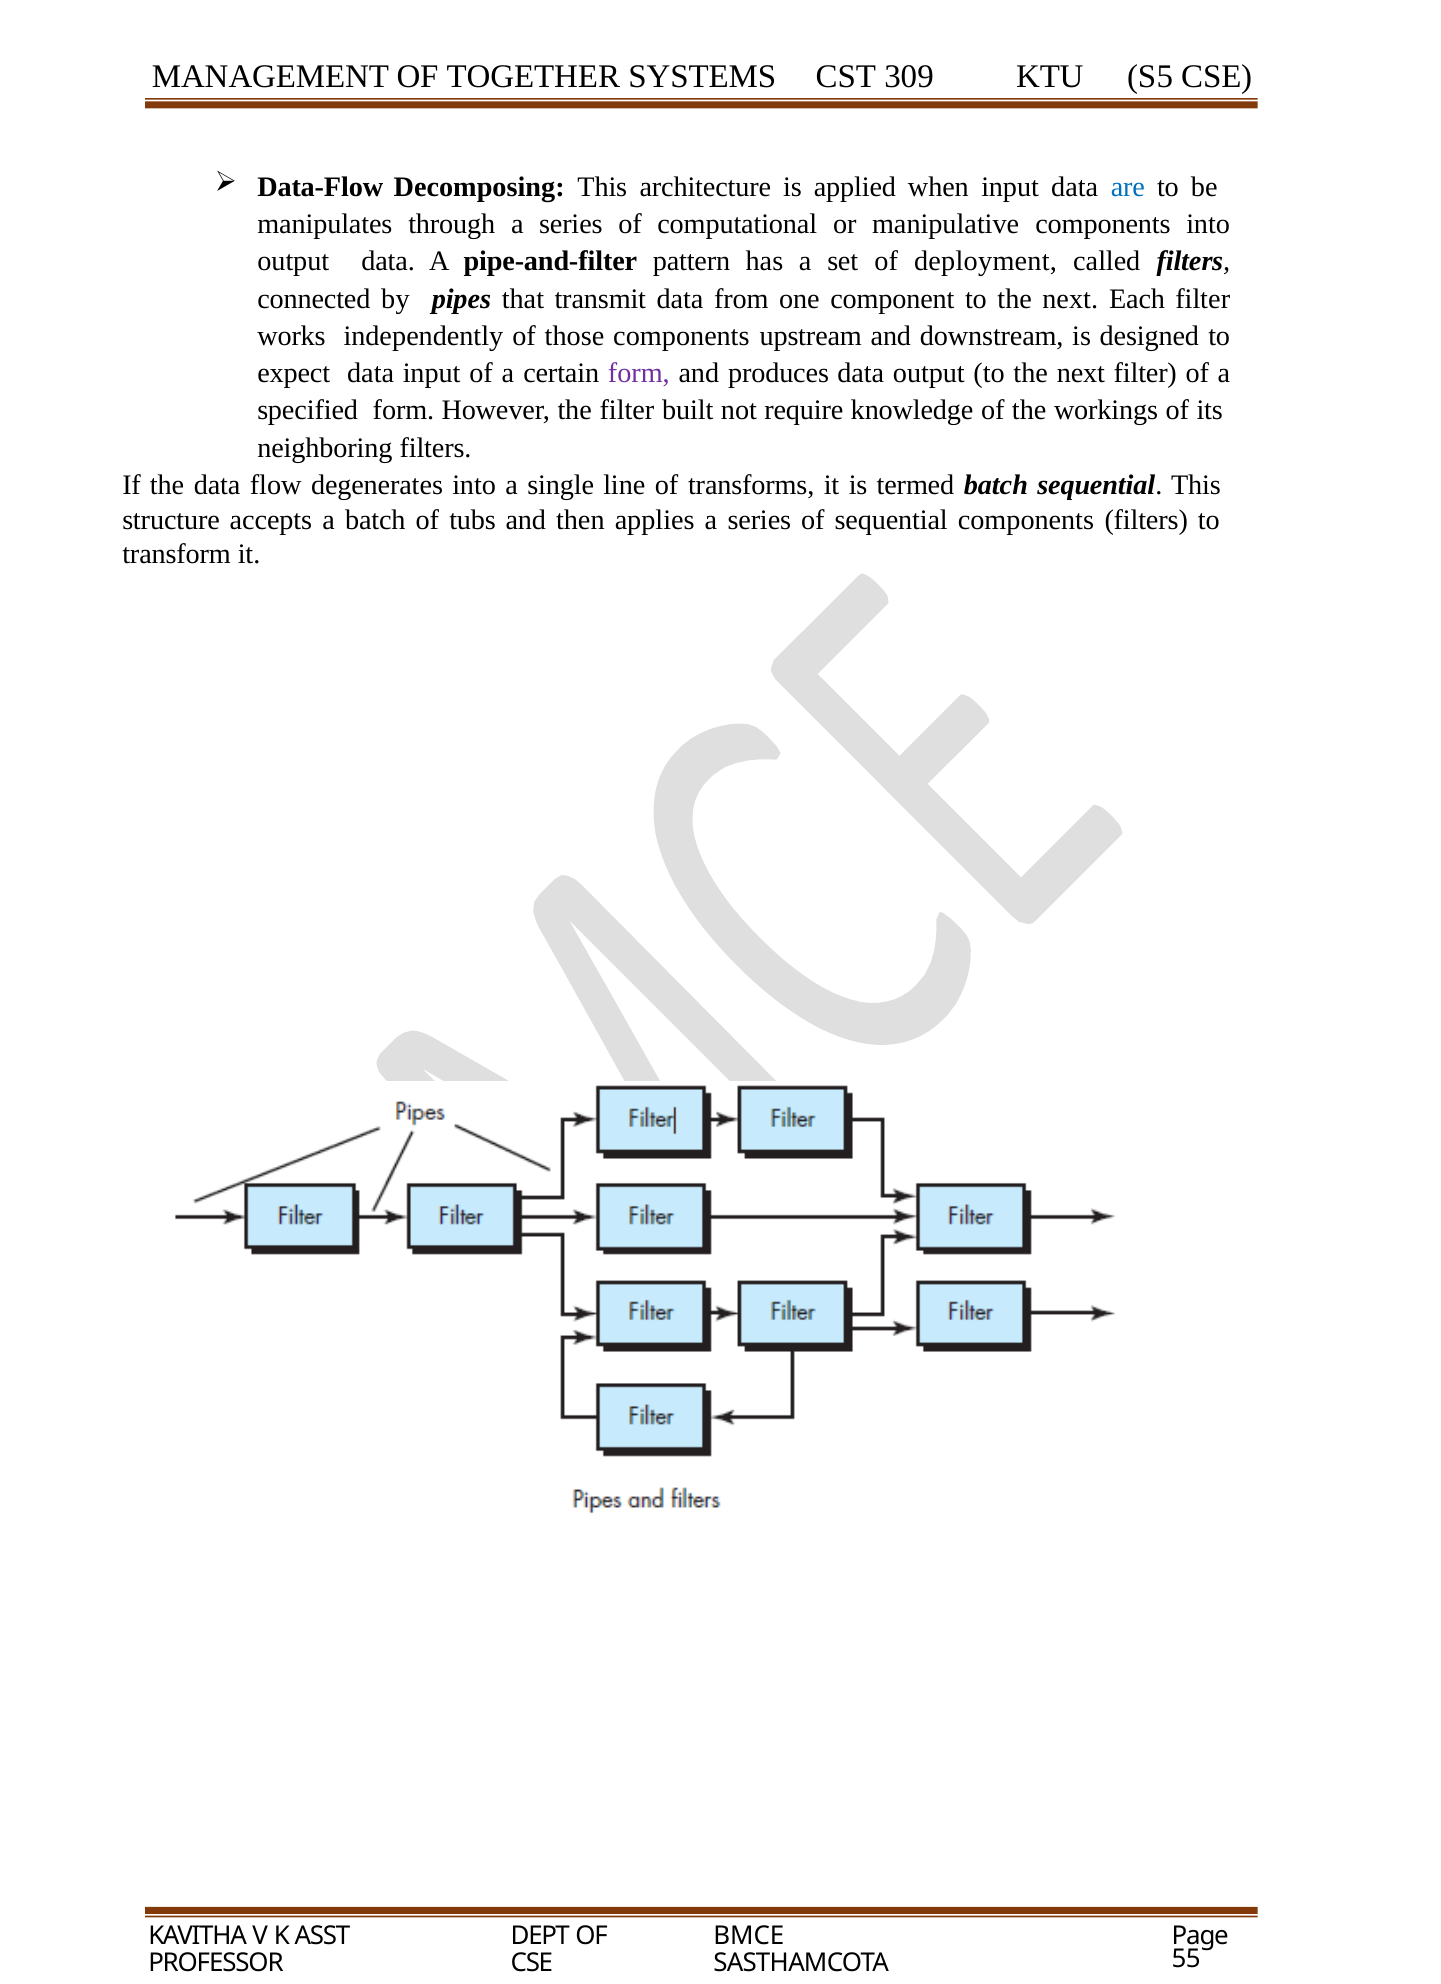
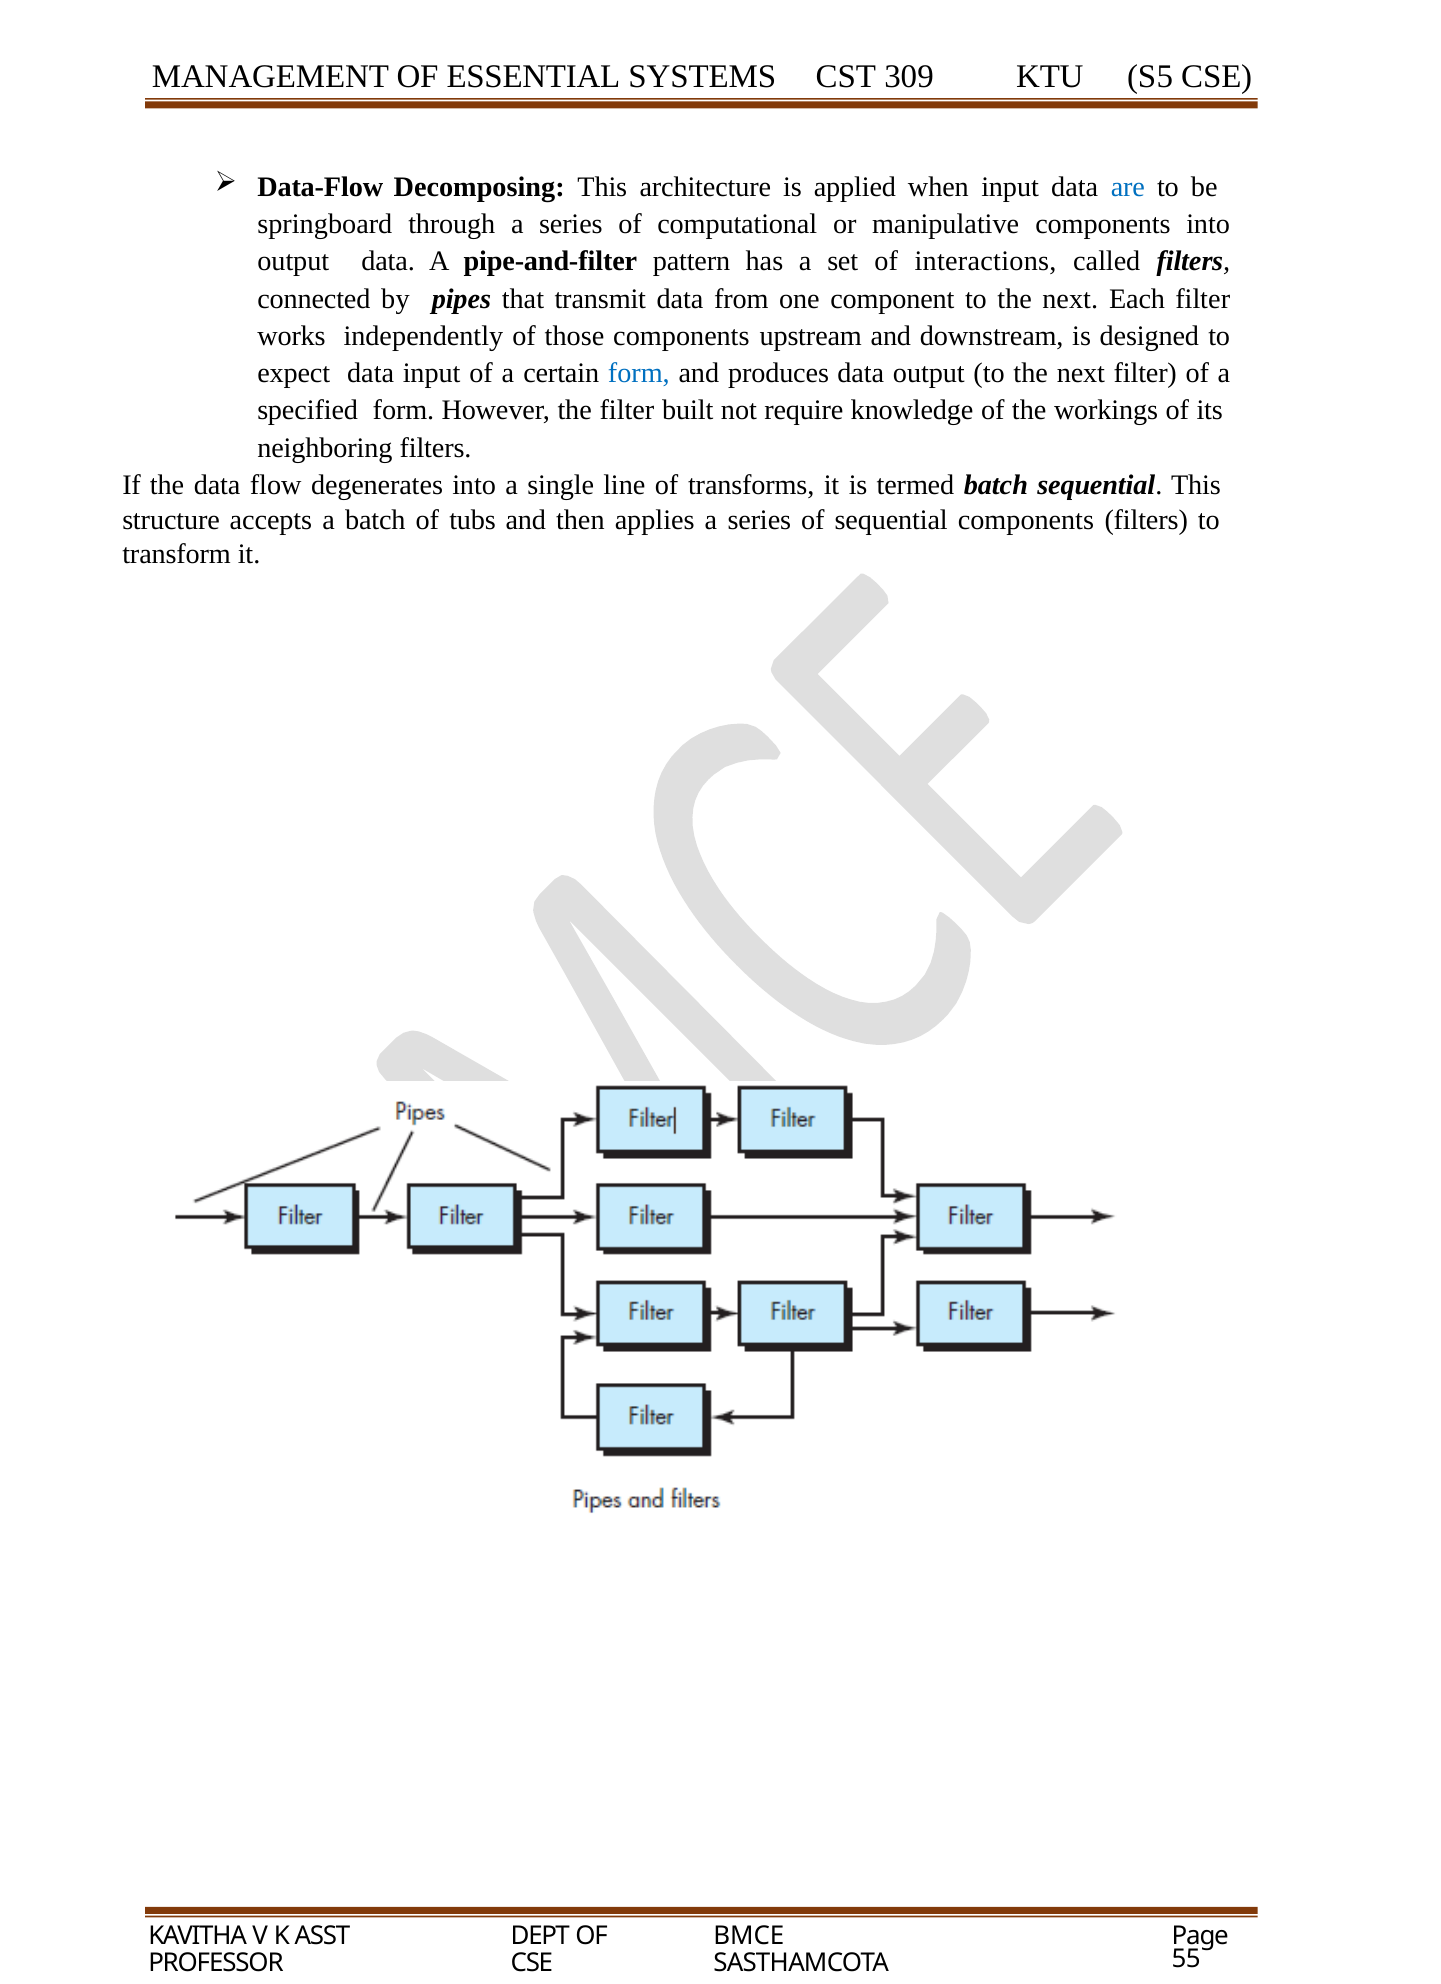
TOGETHER: TOGETHER -> ESSENTIAL (533, 77)
manipulates: manipulates -> springboard (325, 224)
deployment: deployment -> interactions (986, 262)
form colour: purple -> blue (639, 373)
